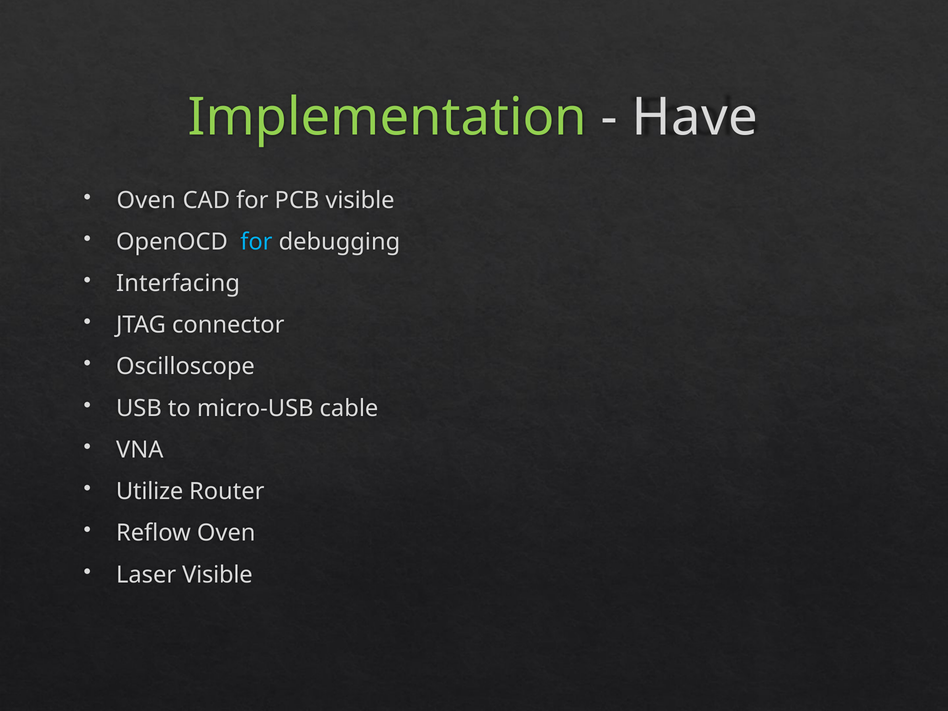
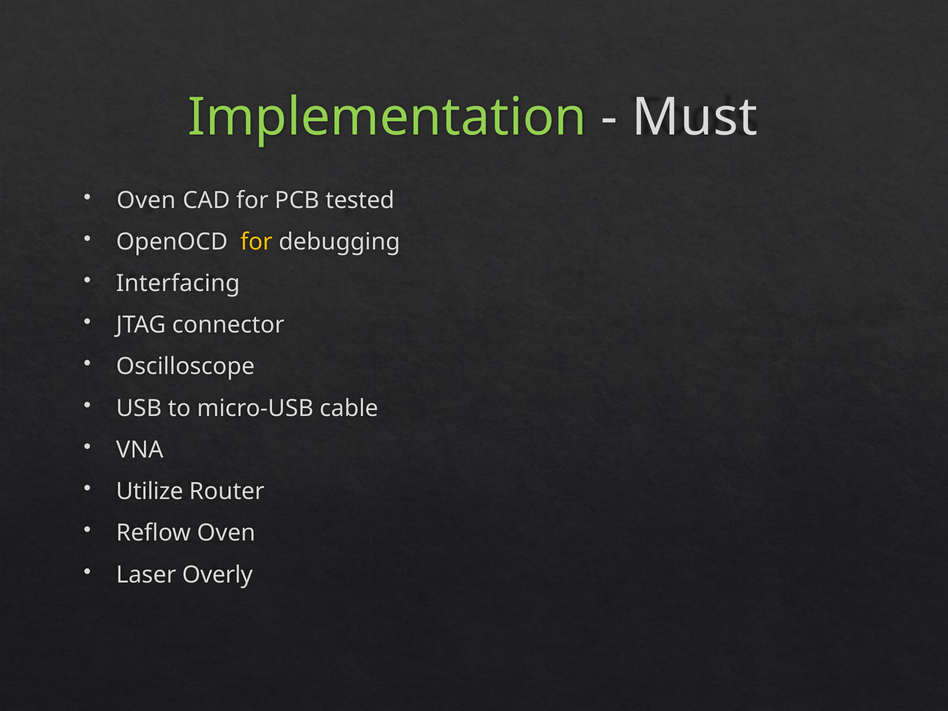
Have: Have -> Must (695, 117)
PCB visible: visible -> tested (360, 200)
for colour: light blue -> yellow (256, 242)
Laser Visible: Visible -> Overly (217, 575)
